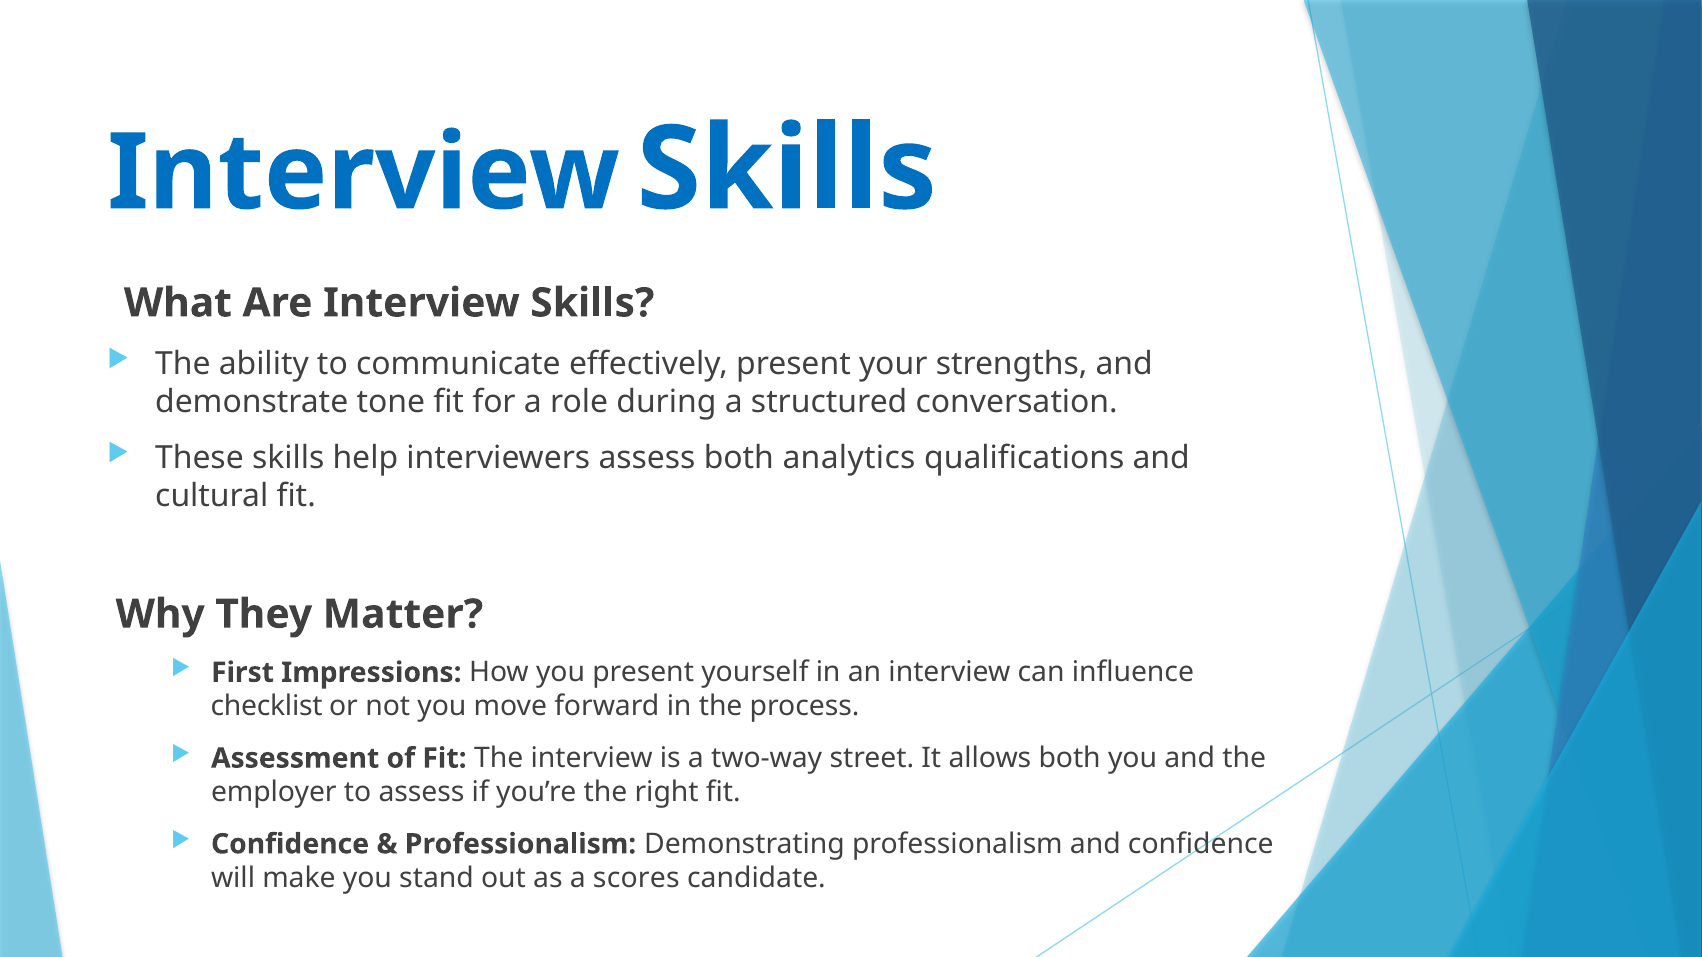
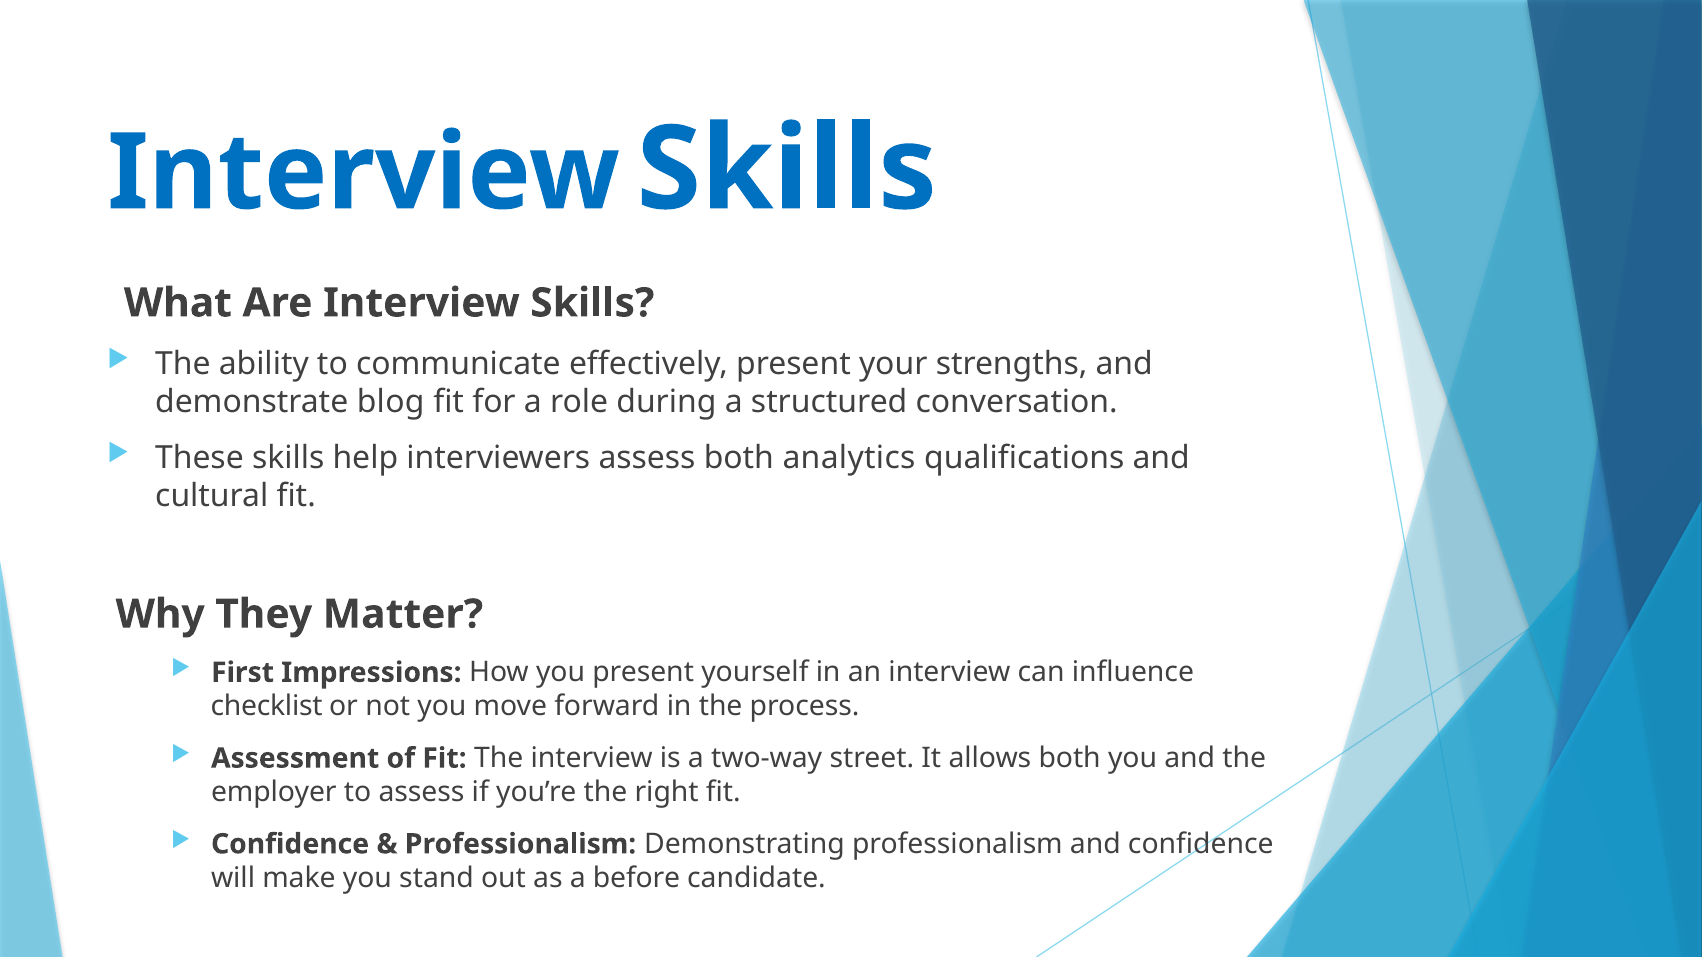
tone: tone -> blog (391, 402)
scores: scores -> before (637, 878)
